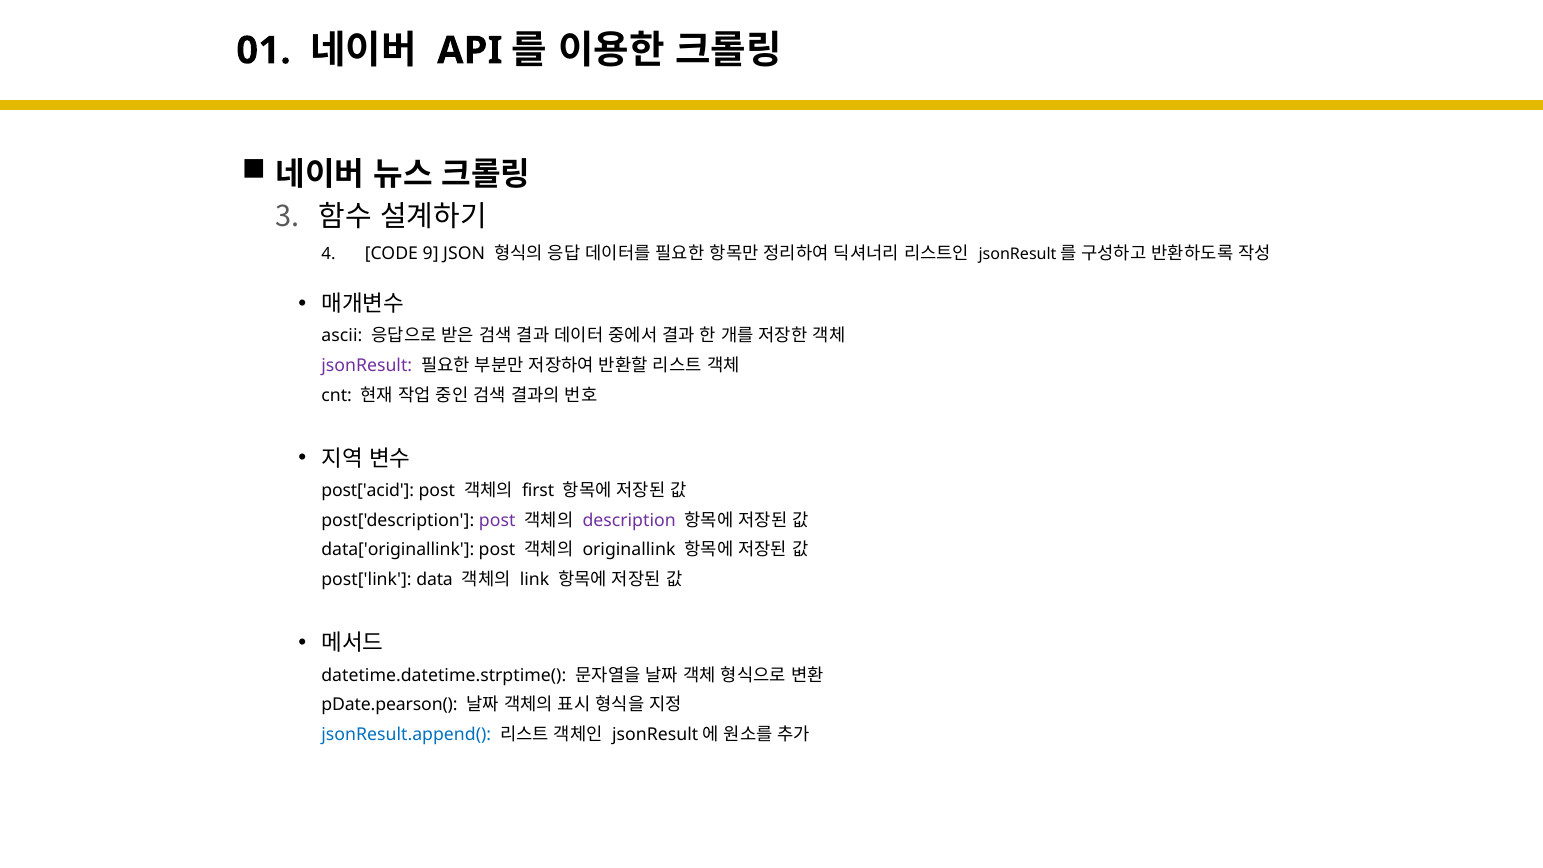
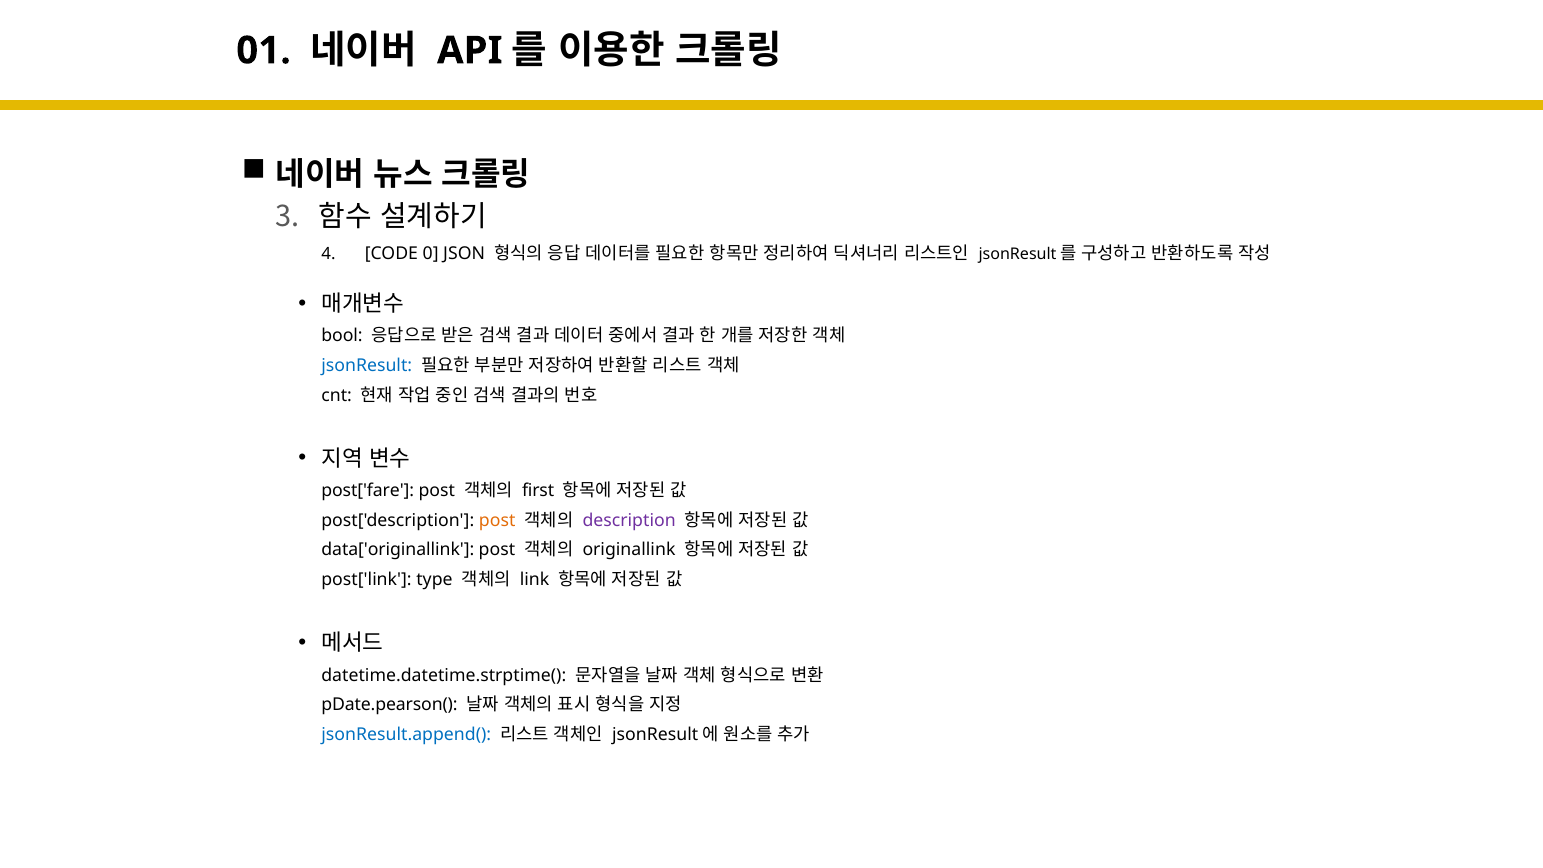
9: 9 -> 0 (431, 254)
ascii: ascii -> bool (342, 336)
jsonResult colour: purple -> blue (367, 366)
post['acid: post['acid -> post['fare (368, 491)
post colour: purple -> orange (497, 520)
data: data -> type (434, 580)
